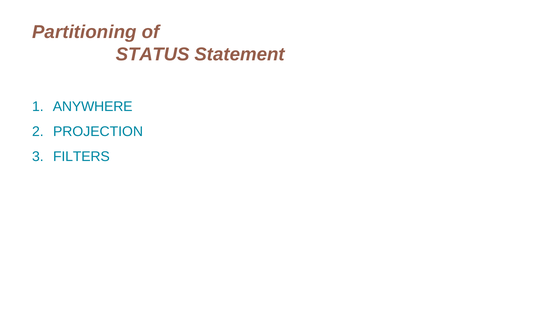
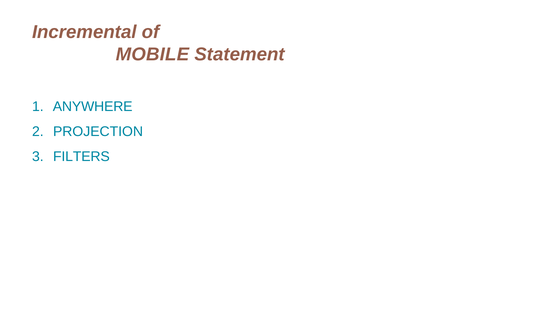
Partitioning: Partitioning -> Incremental (84, 32)
STATUS: STATUS -> MOBILE (153, 54)
